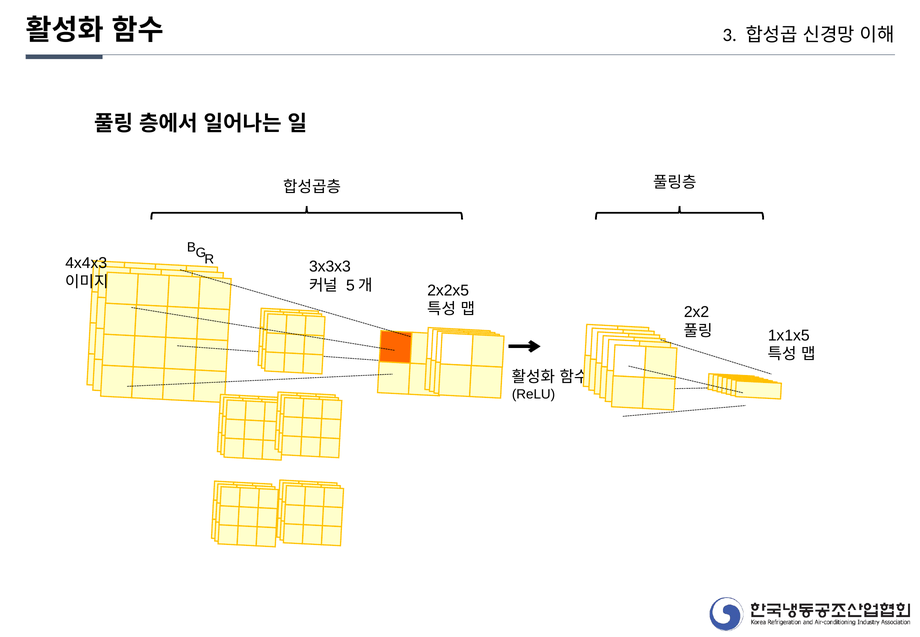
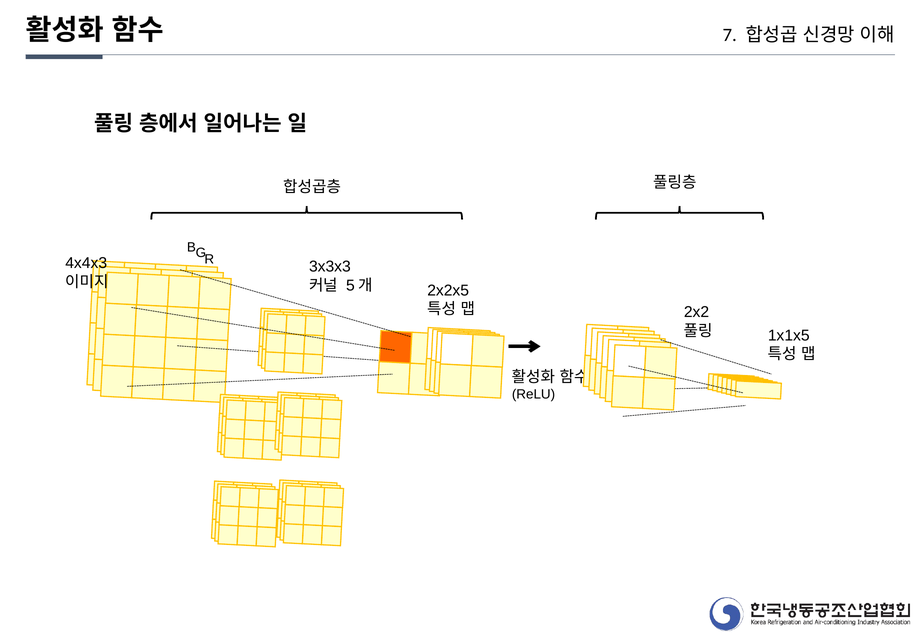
3: 3 -> 7 (730, 35)
